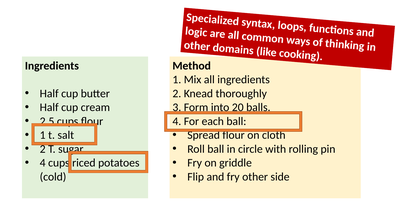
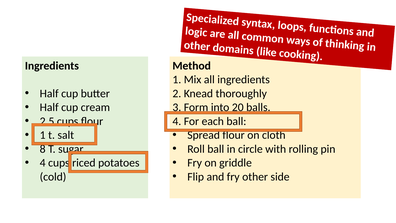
2: 2 -> 8 (43, 149)
